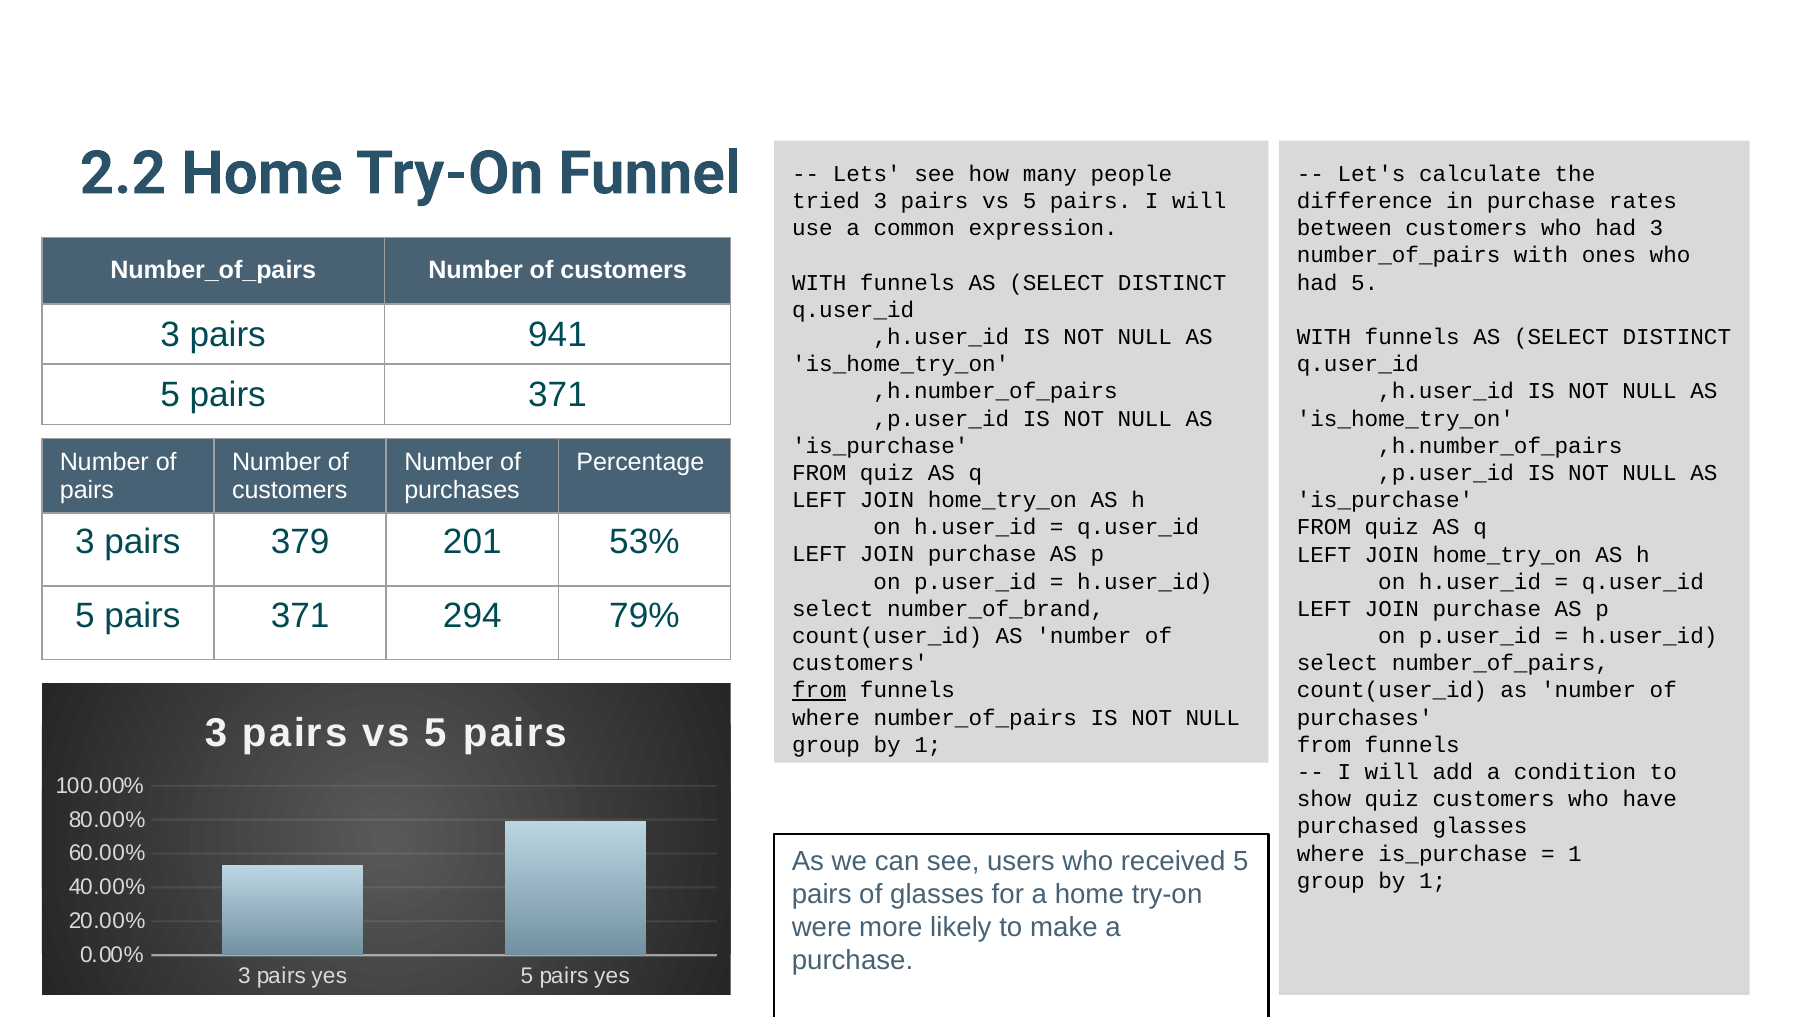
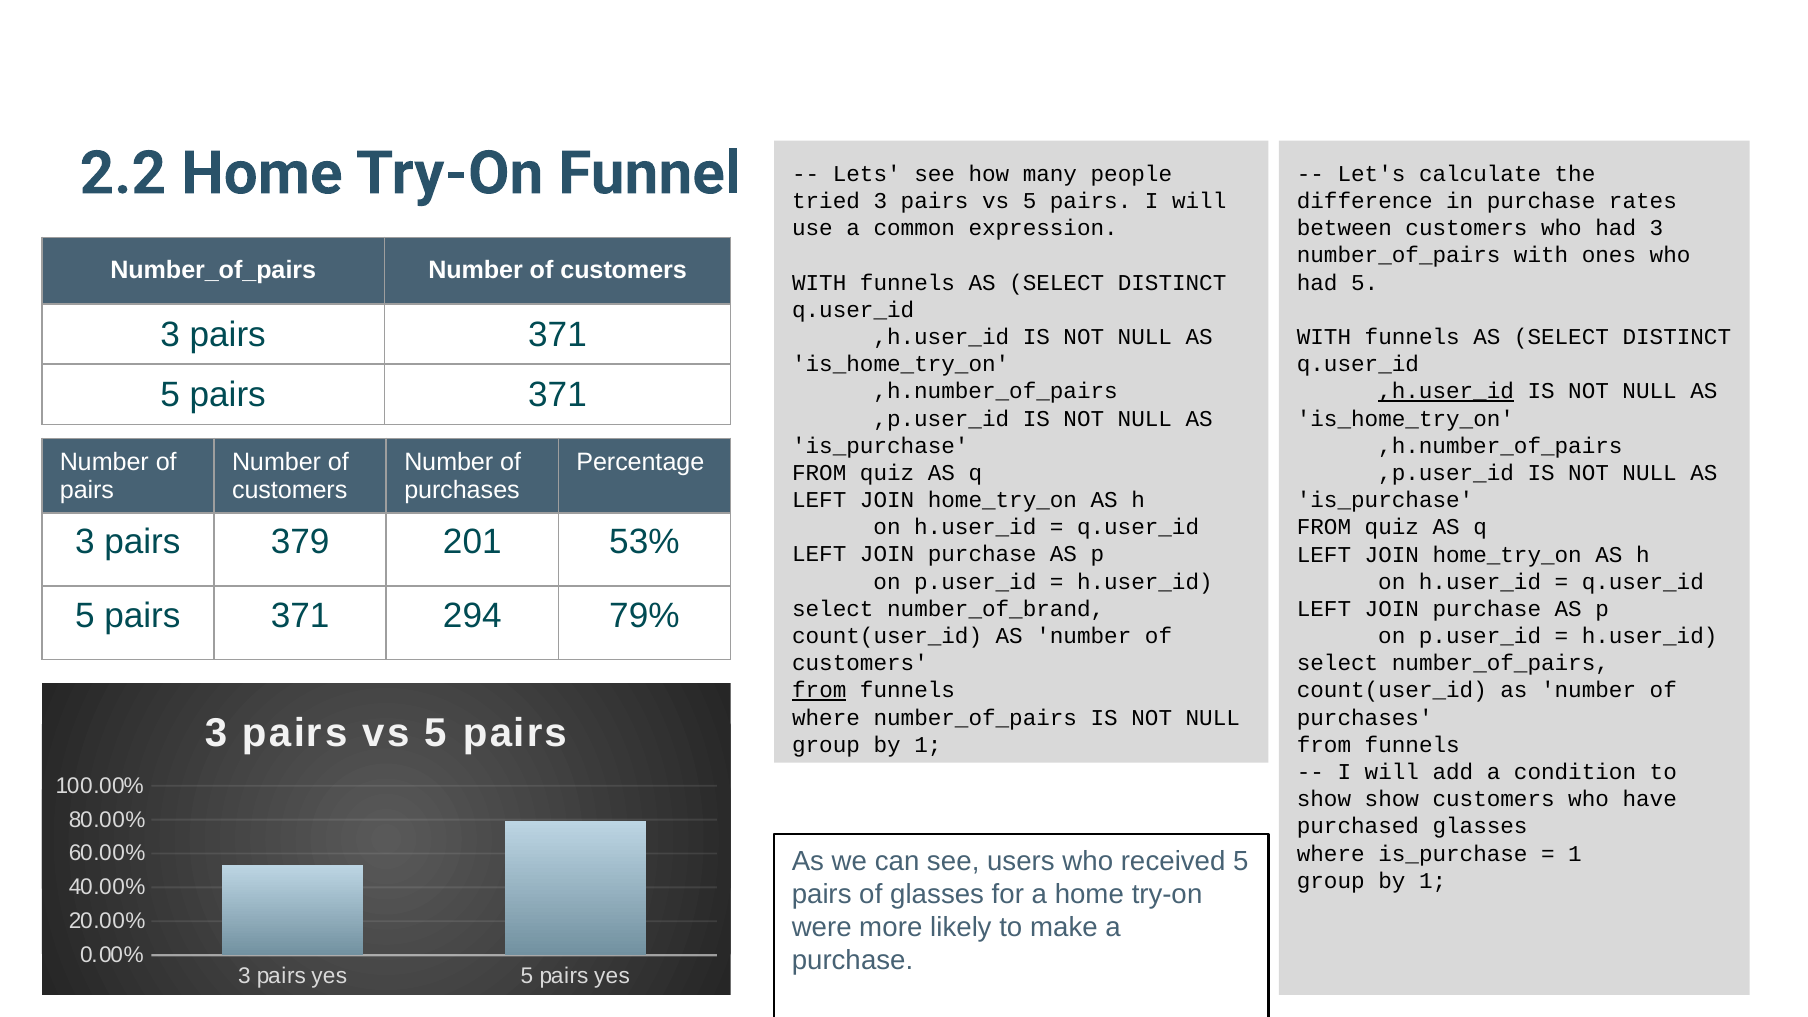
3 pairs 941: 941 -> 371 (557, 335)
,h.user_id underline: none -> present (1446, 391)
show quiz: quiz -> show (1392, 799)
